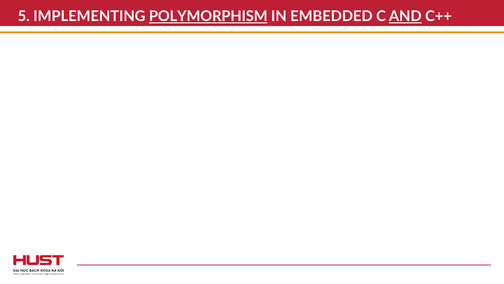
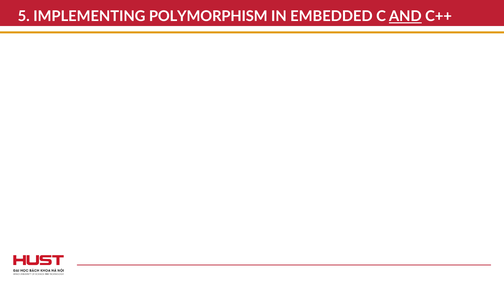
POLYMORPHISM underline: present -> none (208, 16)
